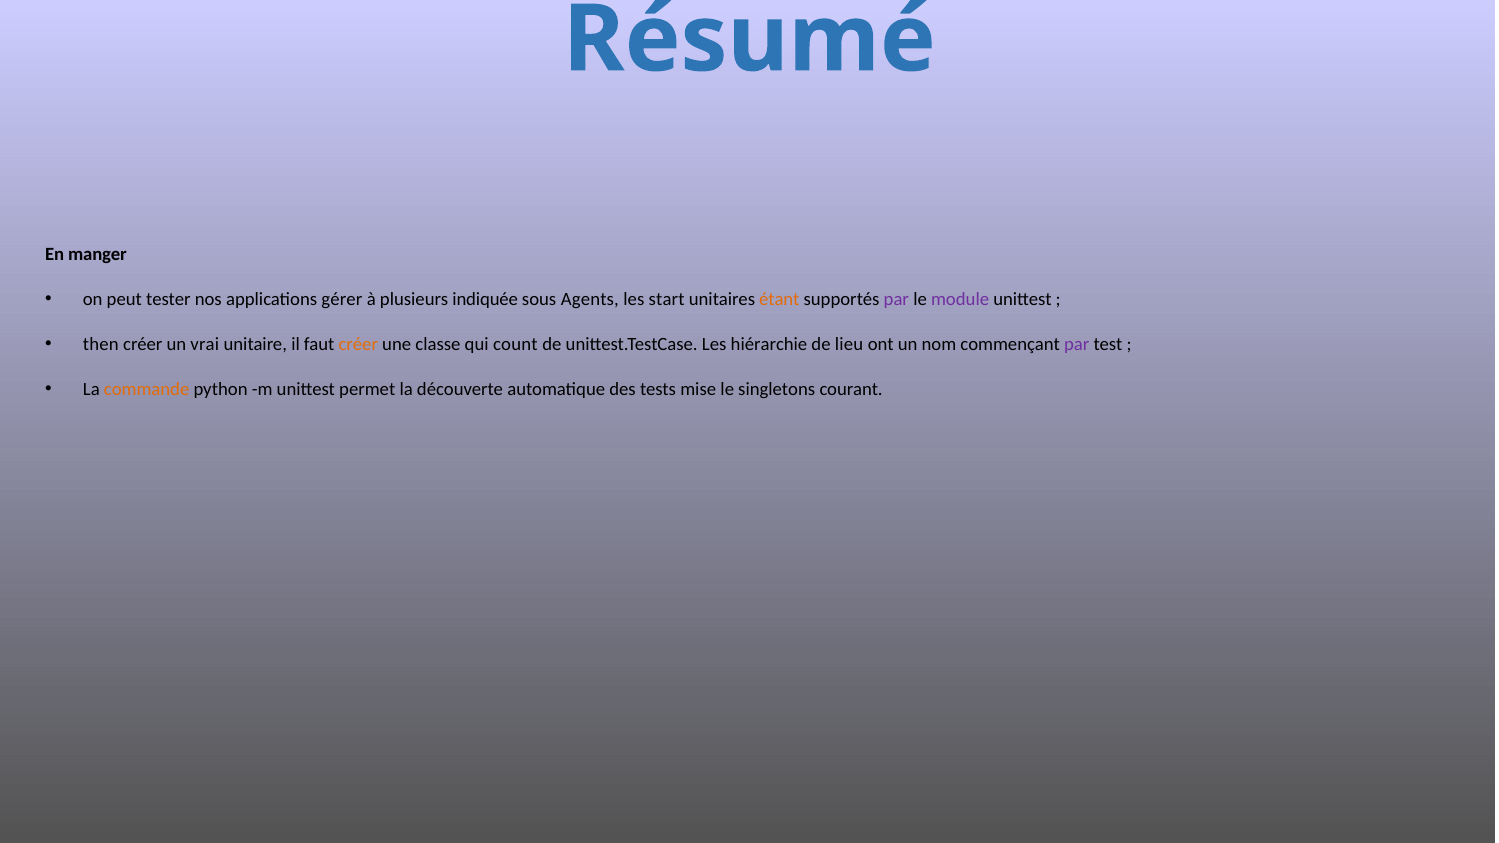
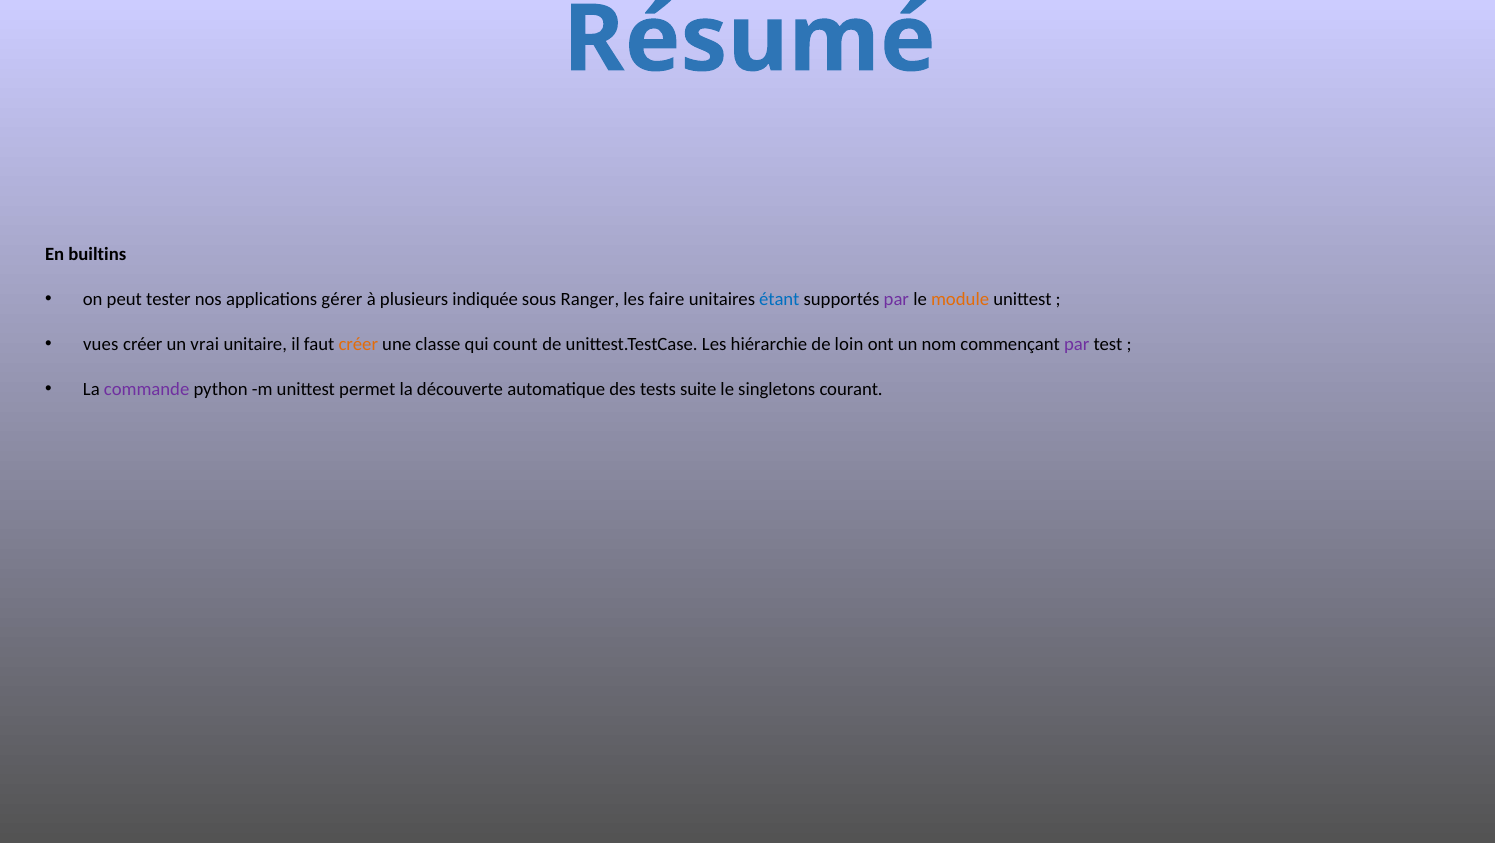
manger: manger -> builtins (97, 254)
Agents: Agents -> Ranger (590, 299)
start: start -> faire (667, 299)
étant colour: orange -> blue (779, 299)
module colour: purple -> orange (960, 299)
then: then -> vues (101, 344)
lieu: lieu -> loin (849, 344)
commande colour: orange -> purple (147, 389)
mise: mise -> suite (698, 389)
